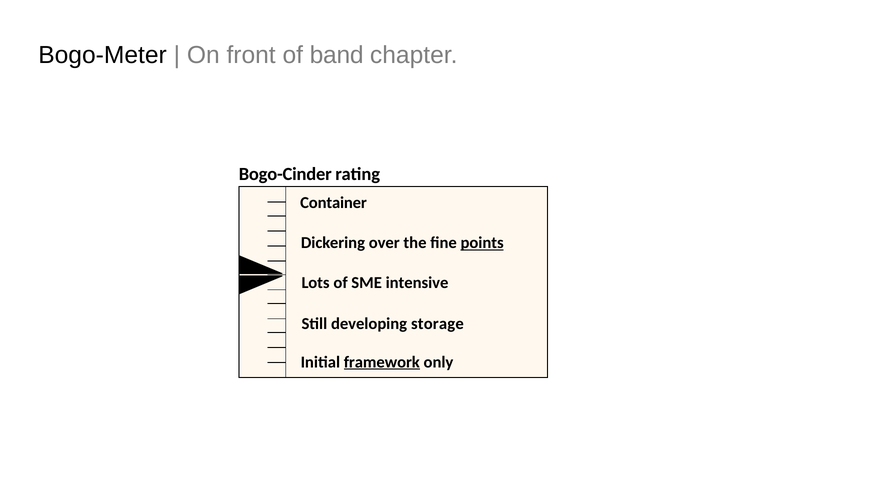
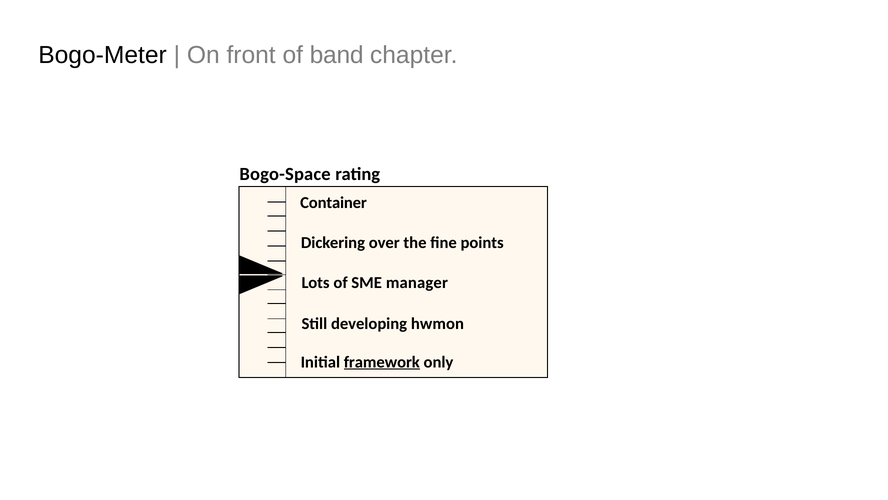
Bogo-Cinder: Bogo-Cinder -> Bogo-Space (285, 174)
points underline: present -> none (482, 243)
intensive: intensive -> manager (417, 282)
storage: storage -> hwmon (437, 324)
